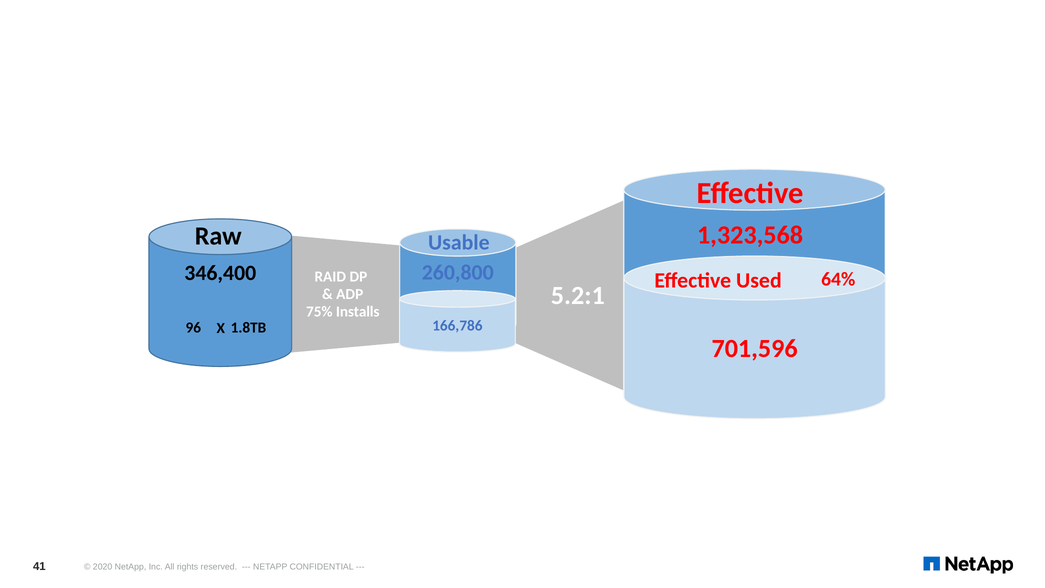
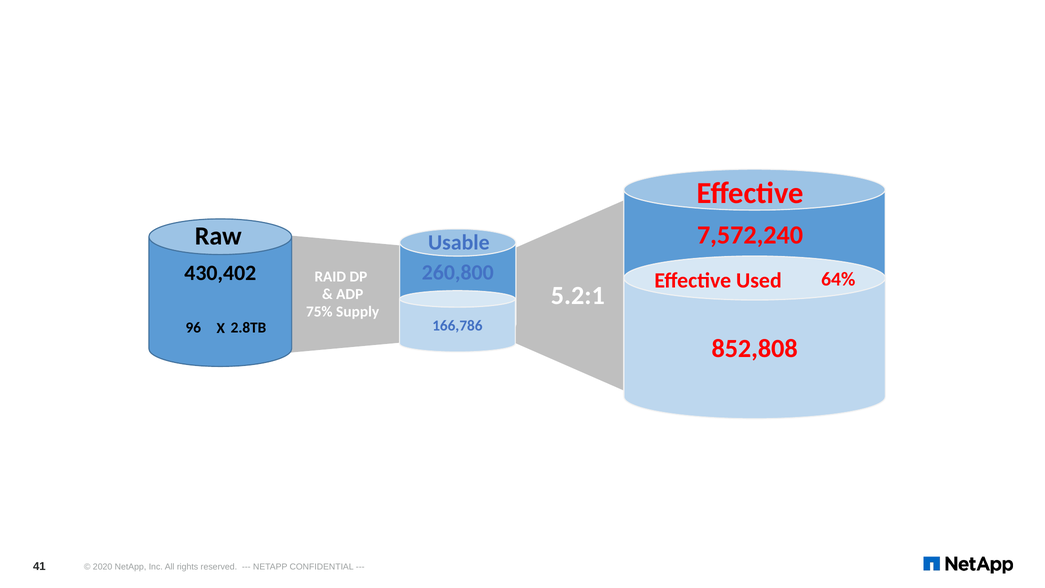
1,323,568: 1,323,568 -> 7,572,240 (750, 235)
346,400: 346,400 -> 430,402 (220, 273)
Installs: Installs -> Supply (358, 312)
1.8TB: 1.8TB -> 2.8TB (248, 328)
701,596: 701,596 -> 852,808 (755, 349)
